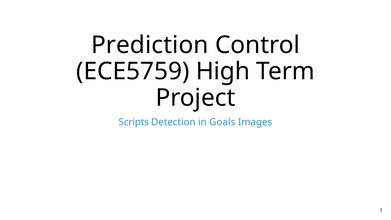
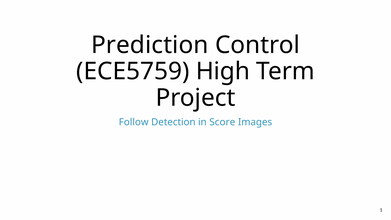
Scripts: Scripts -> Follow (134, 122)
Goals: Goals -> Score (222, 122)
